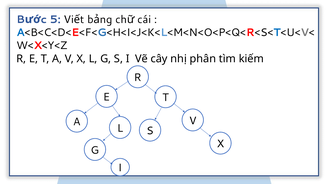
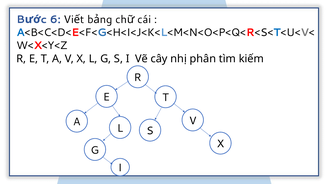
5: 5 -> 6 (55, 19)
